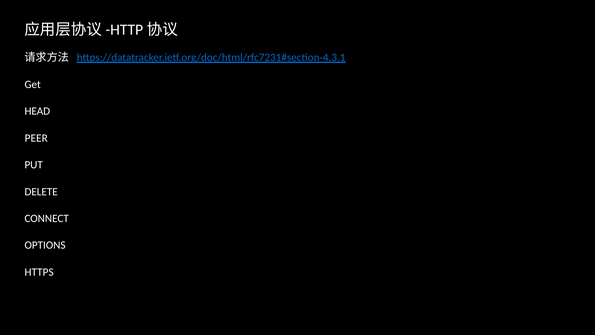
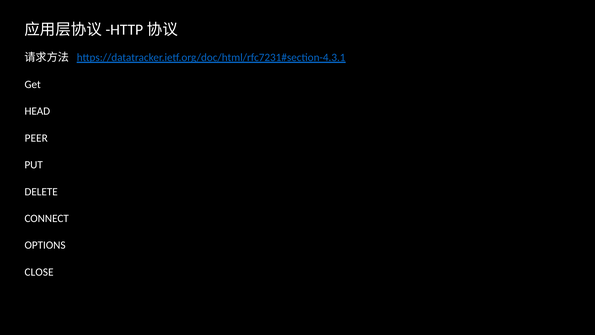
HTTPS: HTTPS -> CLOSE (39, 272)
